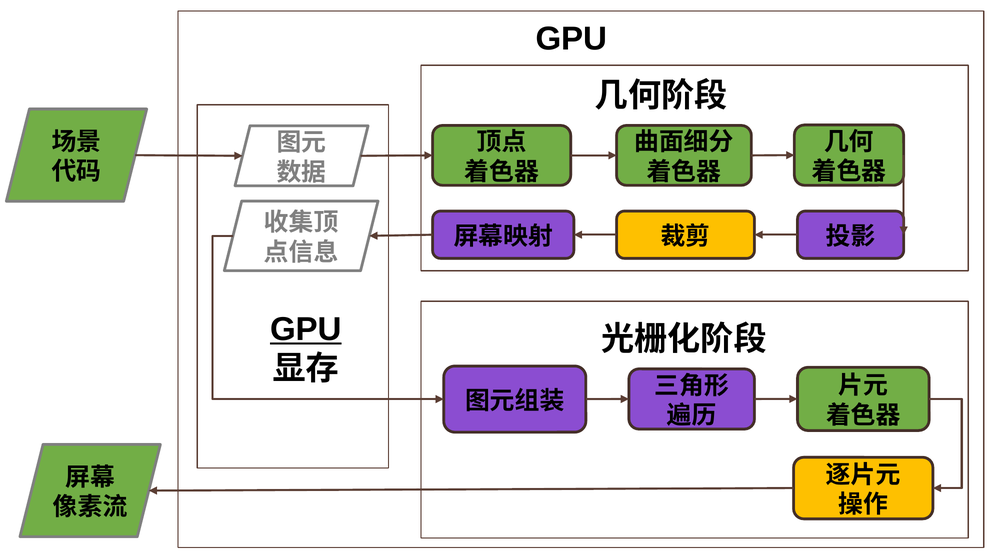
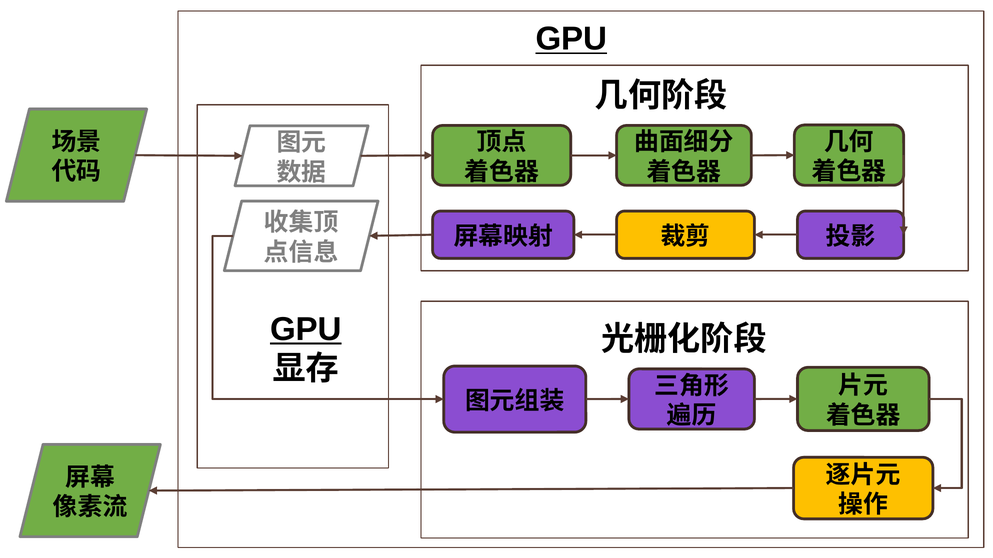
GPU underline: none -> present (571, 39)
